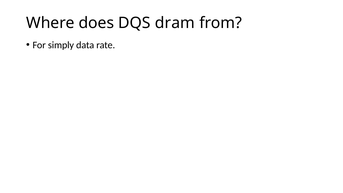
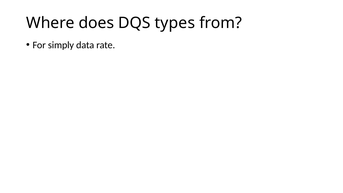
dram: dram -> types (175, 23)
